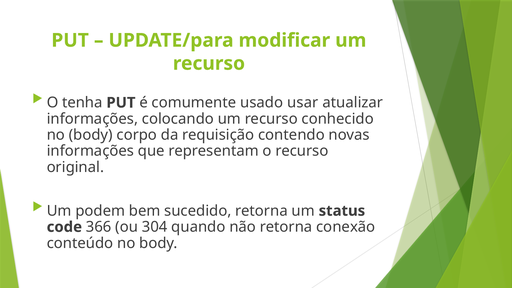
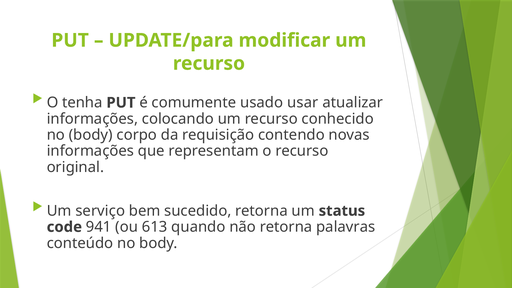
podem: podem -> serviço (100, 211)
366: 366 -> 941 (99, 227)
304: 304 -> 613 (155, 227)
conexão: conexão -> palavras (346, 227)
